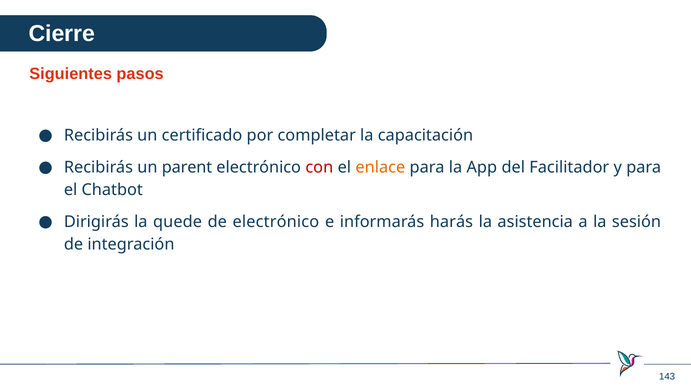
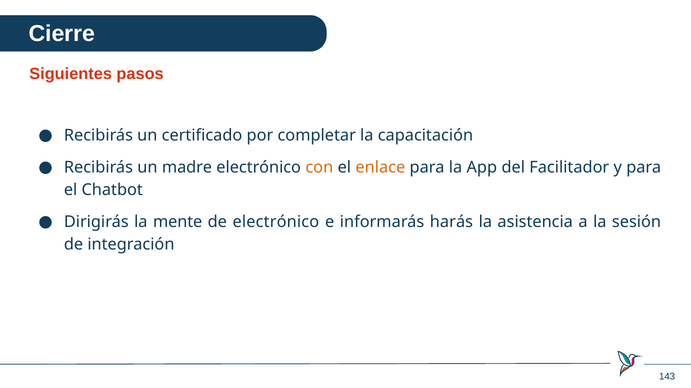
parent: parent -> madre (187, 167)
con colour: red -> orange (319, 167)
quede: quede -> mente (178, 222)
